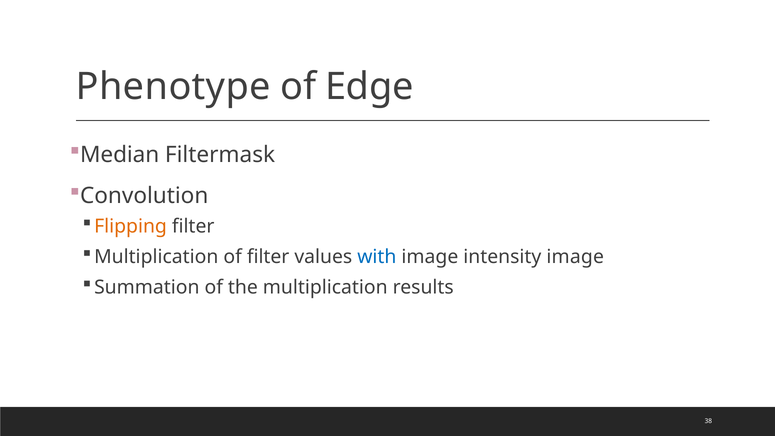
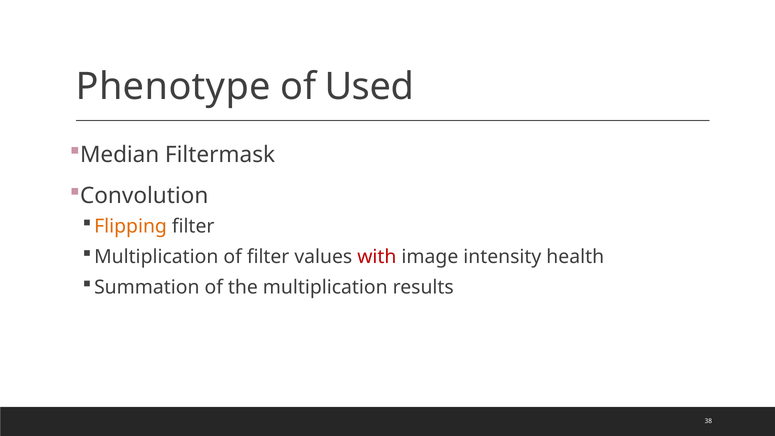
Edge: Edge -> Used (369, 87)
with colour: blue -> red (377, 257)
intensity image: image -> health (575, 257)
